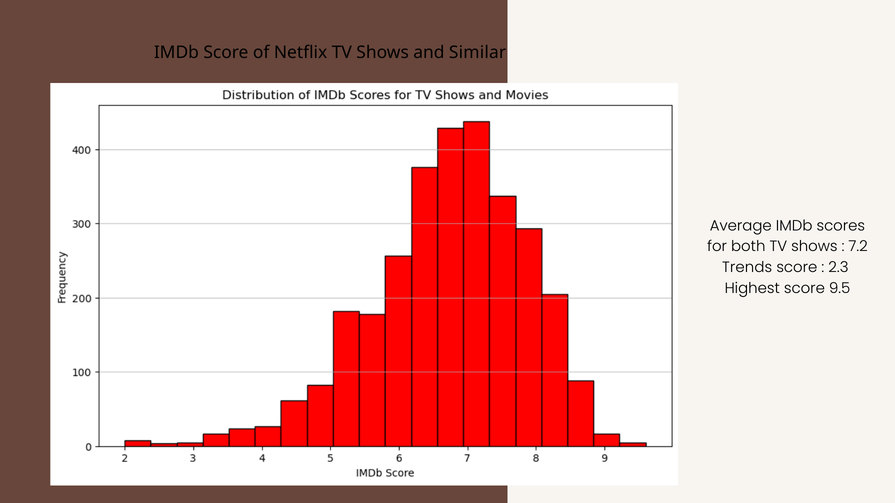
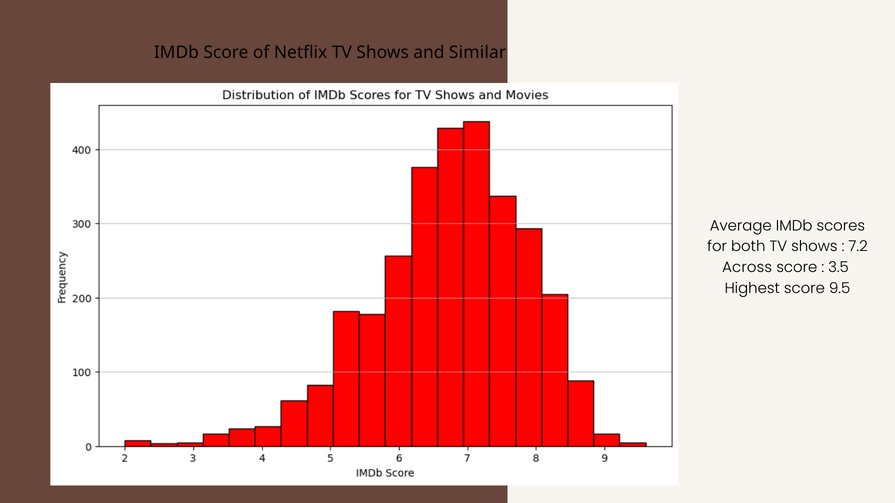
Trends: Trends -> Across (747, 268)
2.3: 2.3 -> 3.5 (839, 268)
